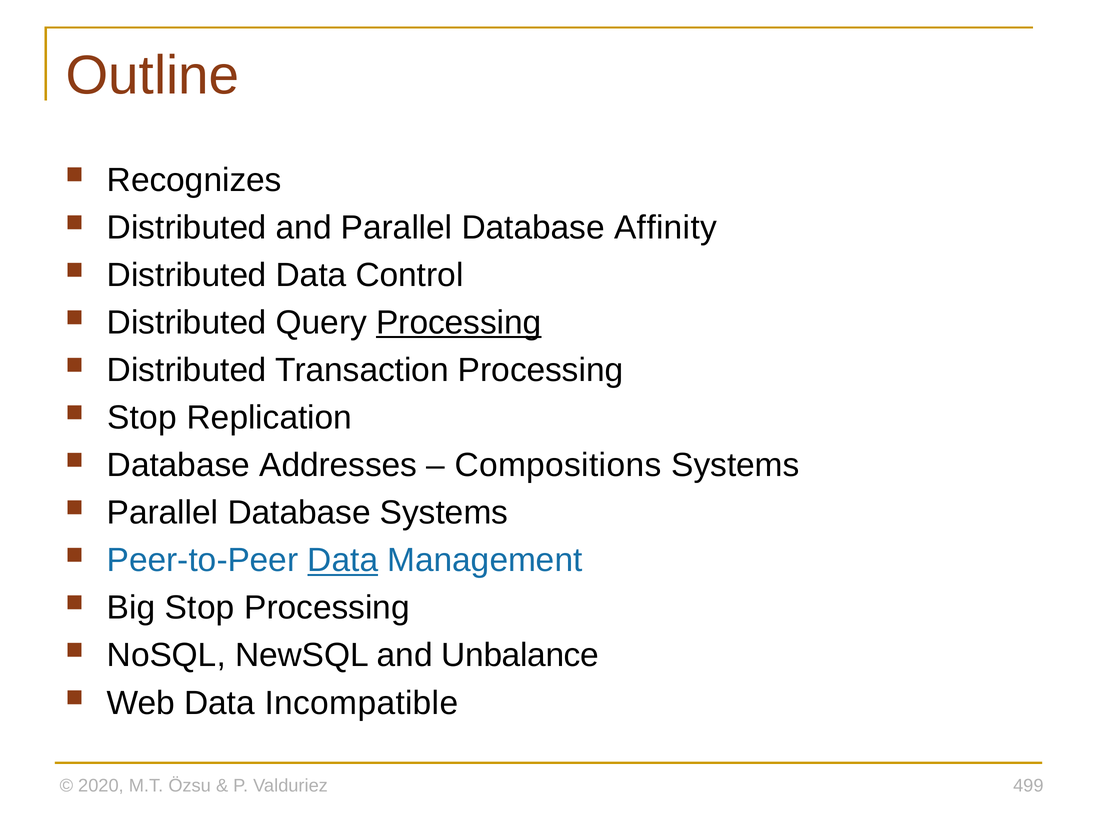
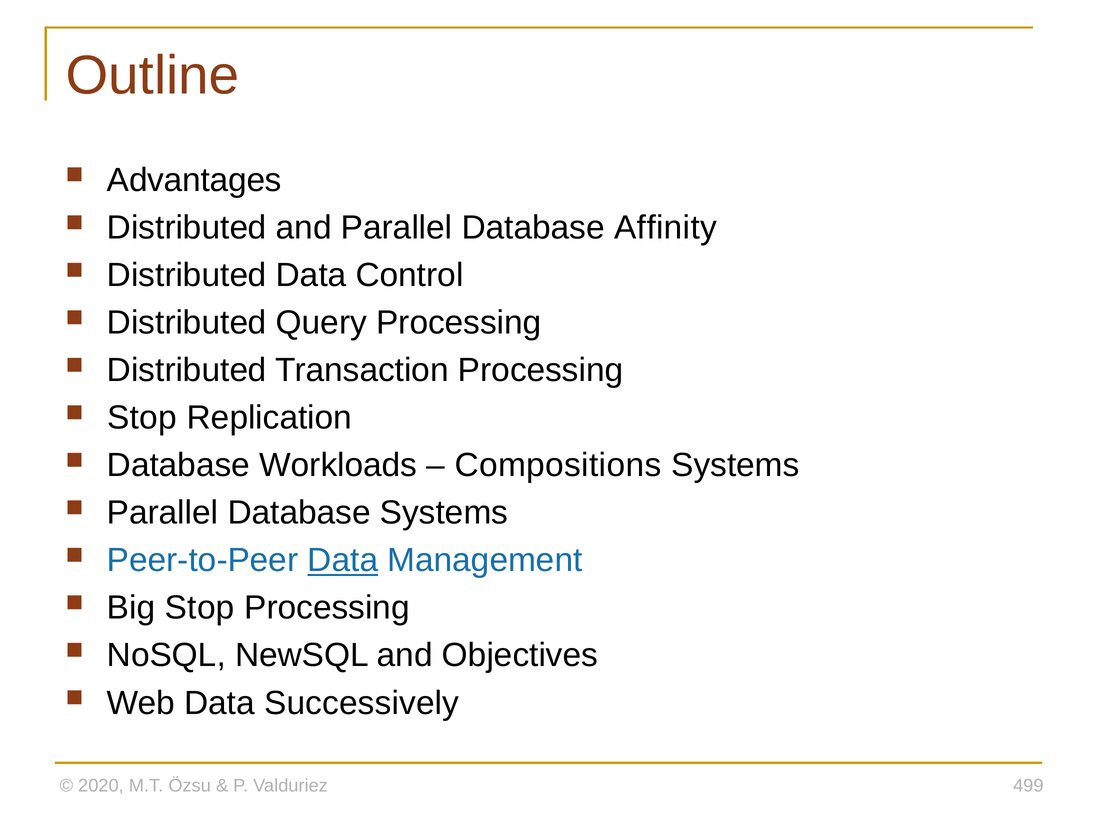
Recognizes: Recognizes -> Advantages (194, 180)
Processing underline: present -> none (459, 323)
Addresses: Addresses -> Workloads (338, 465)
Unbalance: Unbalance -> Objectives (520, 655)
Incompatible: Incompatible -> Successively (362, 703)
